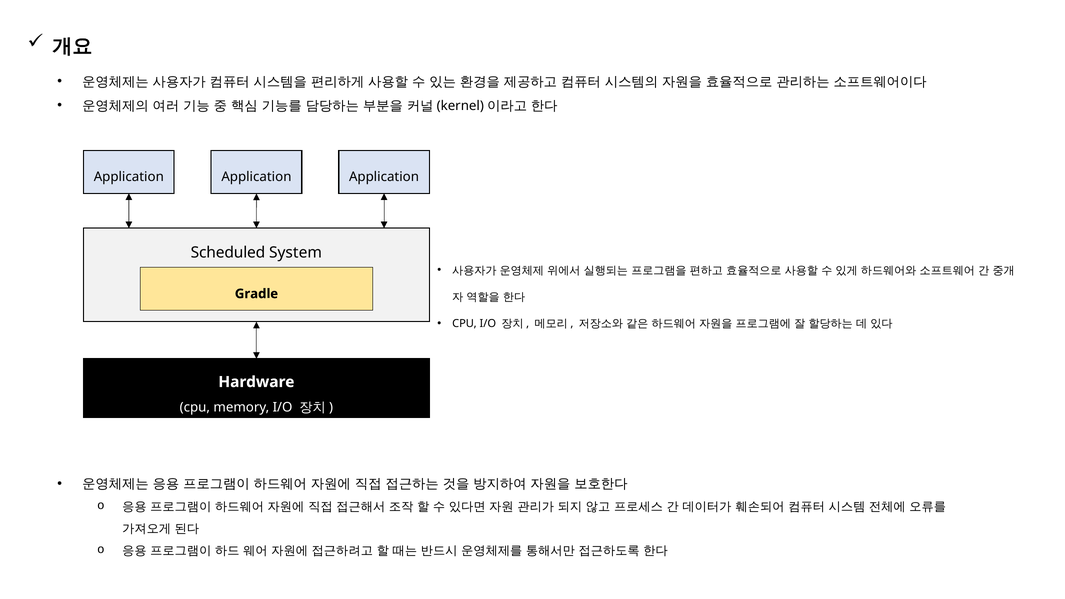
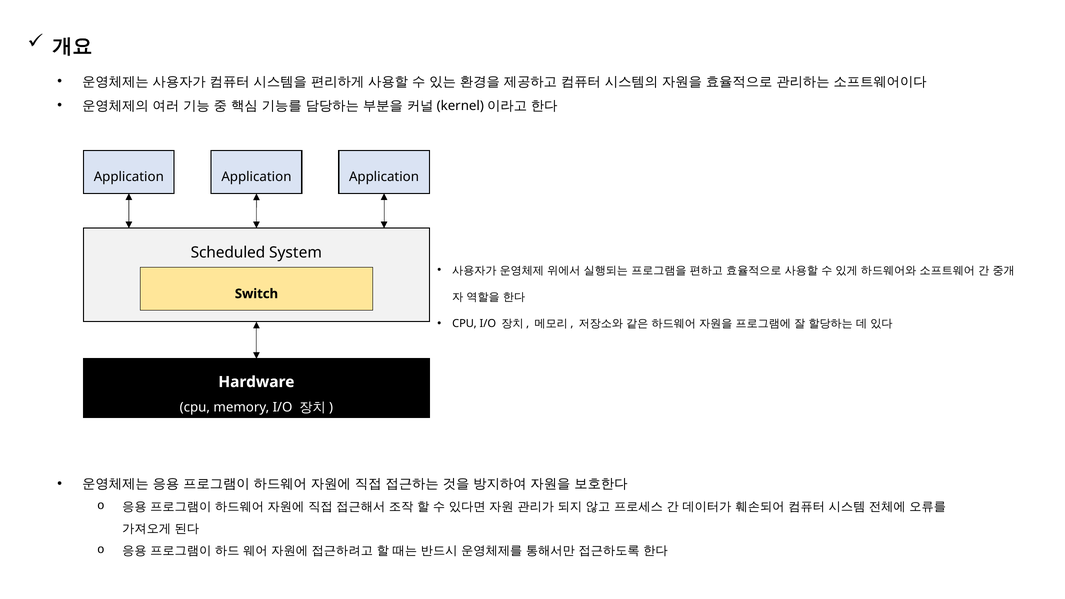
Gradle: Gradle -> Switch (256, 294)
